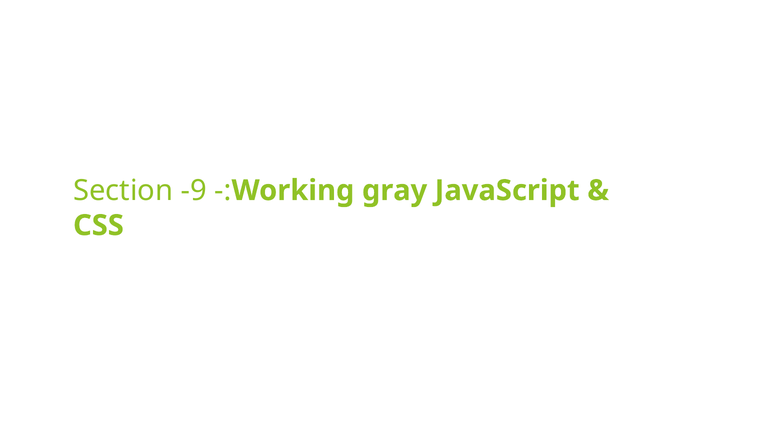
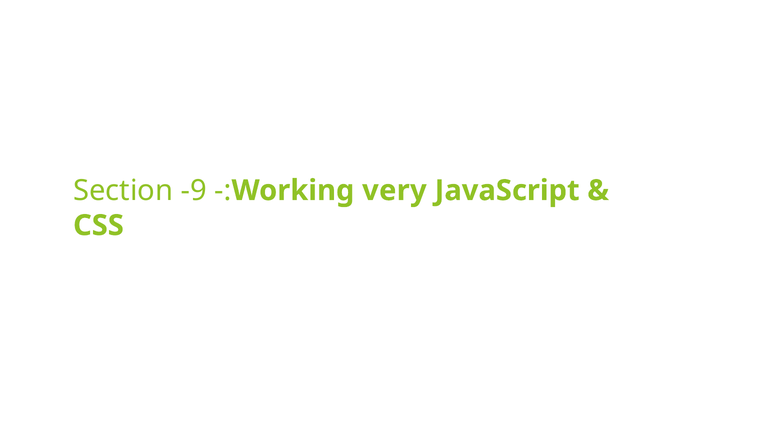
gray: gray -> very (394, 191)
